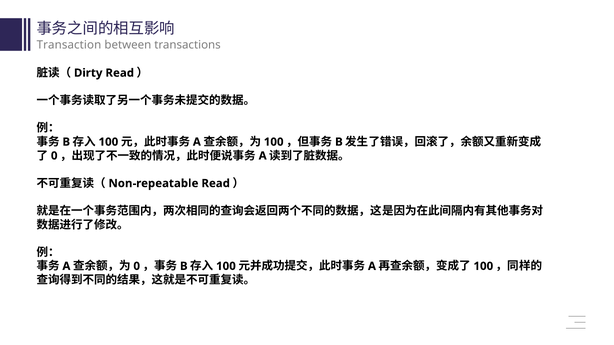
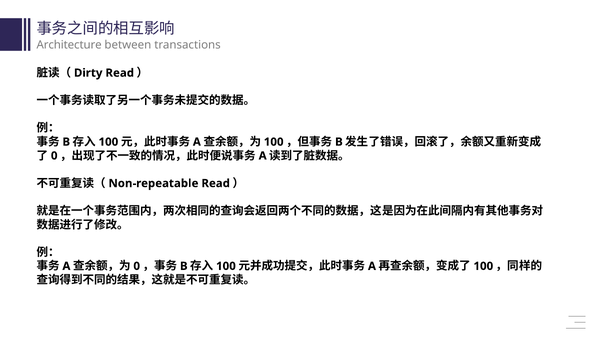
Transaction: Transaction -> Architecture (69, 45)
